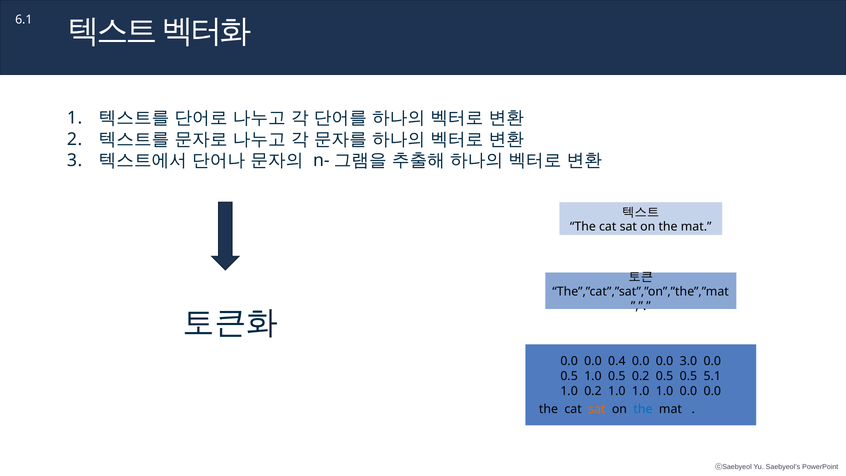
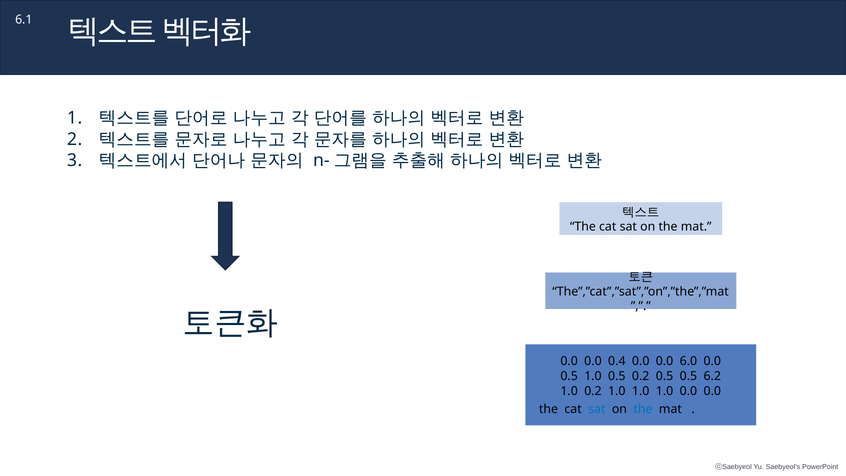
3.0: 3.0 -> 6.0 (688, 361)
5.1: 5.1 -> 6.2 (712, 376)
sat colour: orange -> blue (597, 409)
